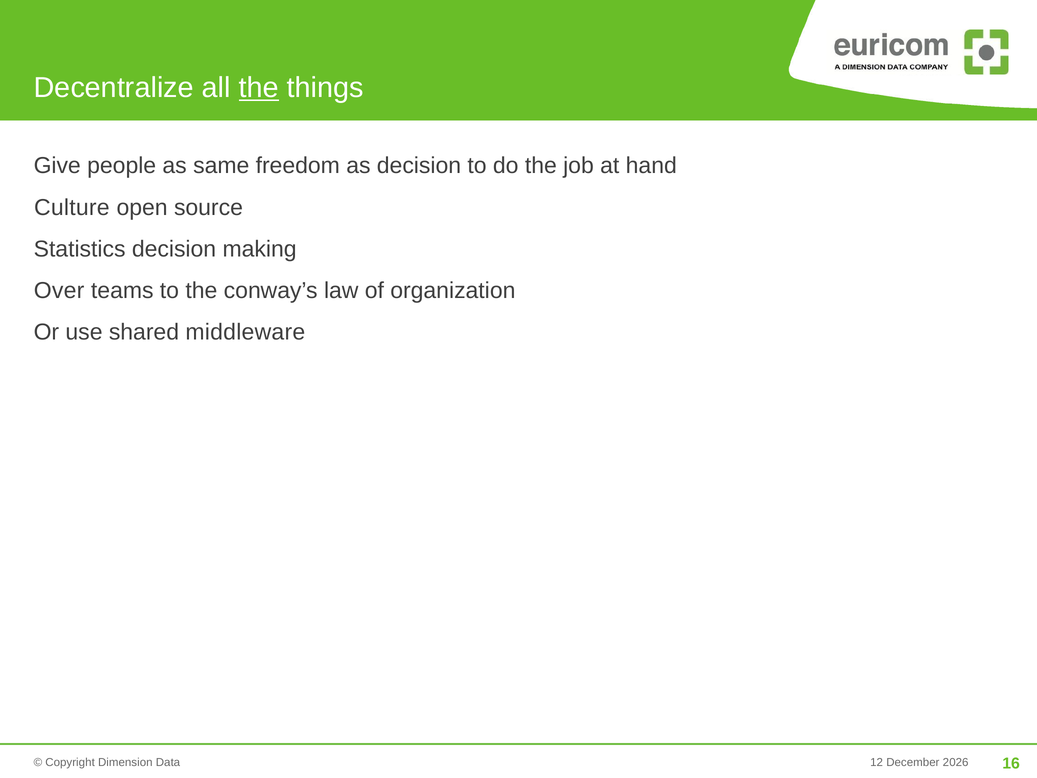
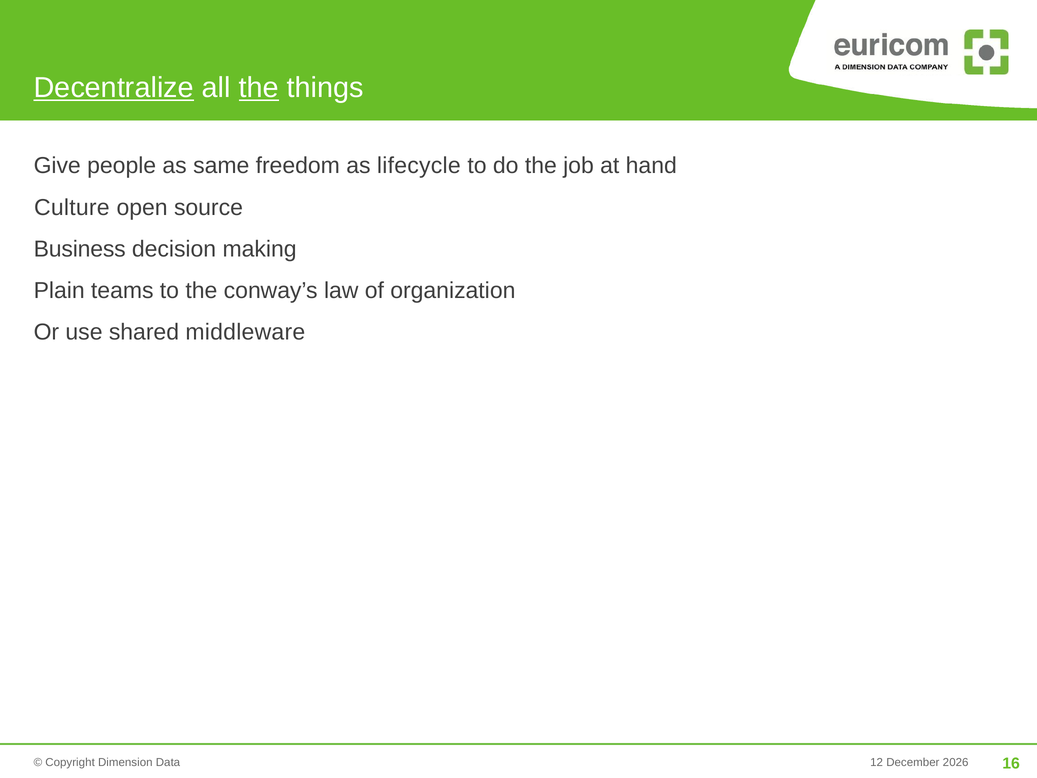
Decentralize underline: none -> present (114, 88)
as decision: decision -> lifecycle (419, 166)
Statistics: Statistics -> Business (80, 249)
Over: Over -> Plain (59, 291)
